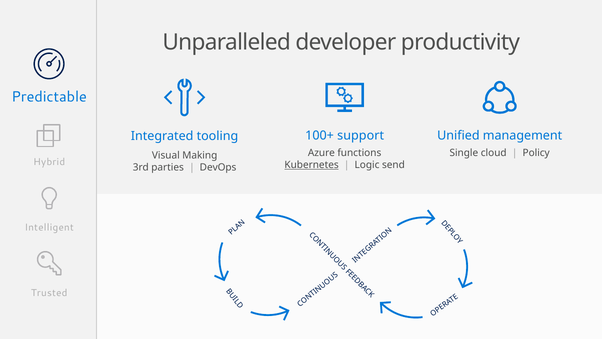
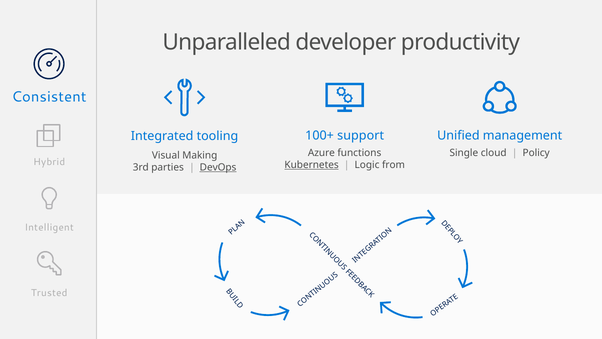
Predictable: Predictable -> Consistent (49, 97)
send: send -> from (393, 165)
DevOps underline: none -> present (218, 167)
